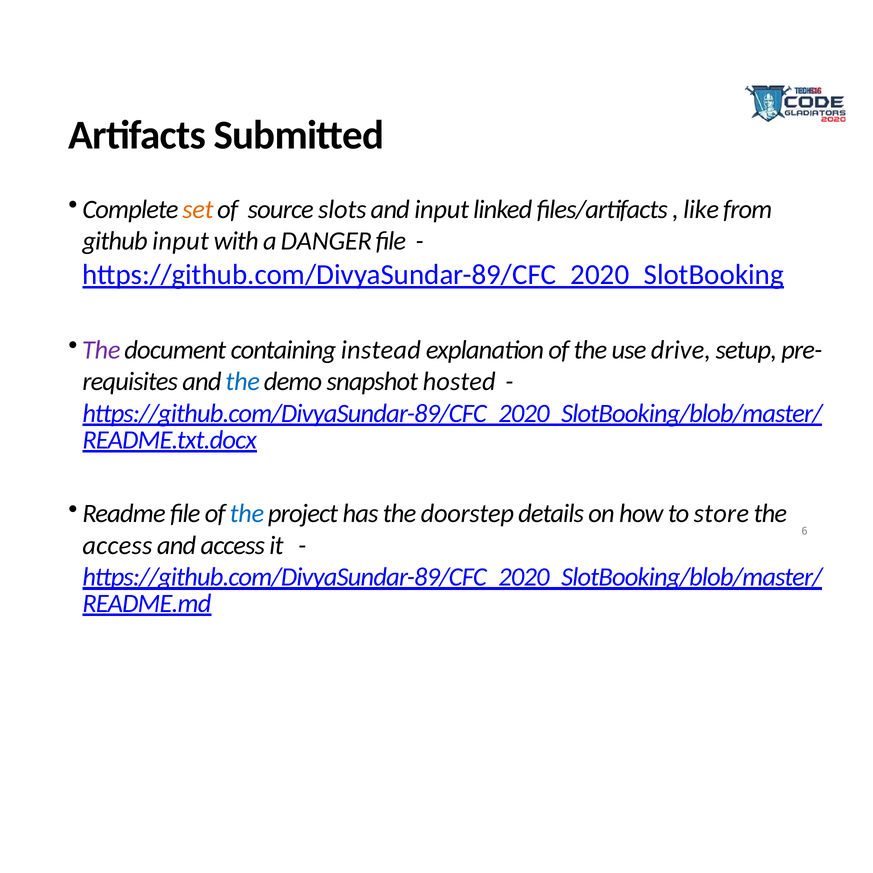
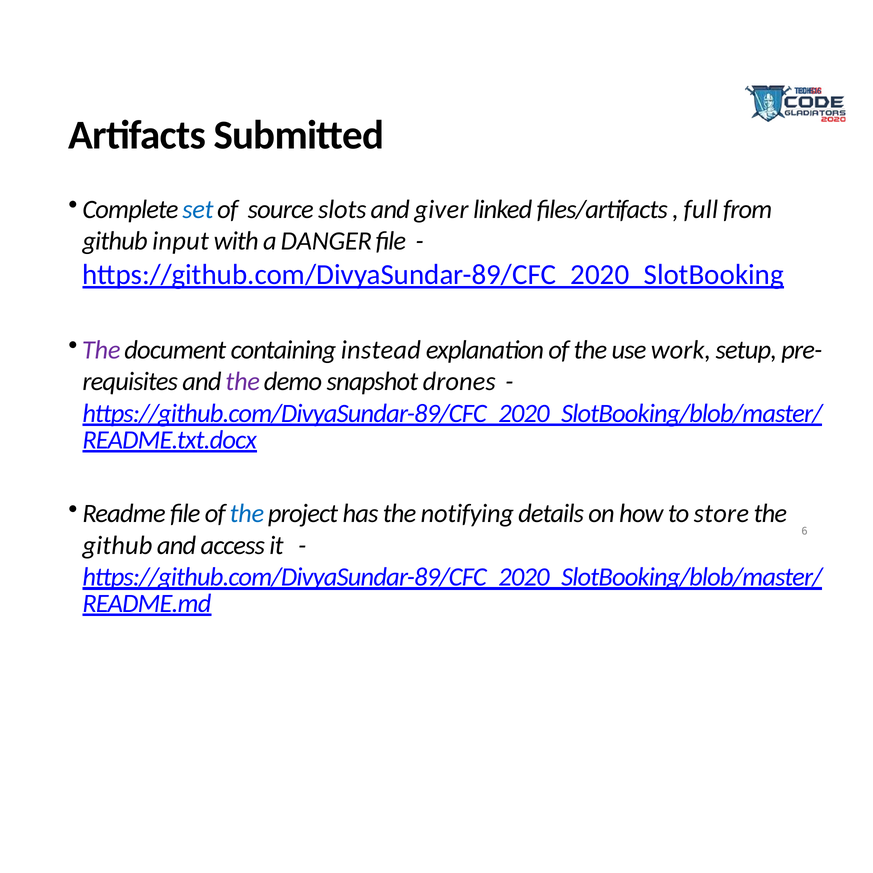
set colour: orange -> blue (198, 209)
and input: input -> giver (441, 209)
like: like -> full (701, 209)
drive: drive -> work (681, 350)
the colour: blue -> purple (243, 382)
hosted: hosted -> drones (459, 382)
doorstep: doorstep -> notifying (467, 514)
access: access -> github (117, 545)
